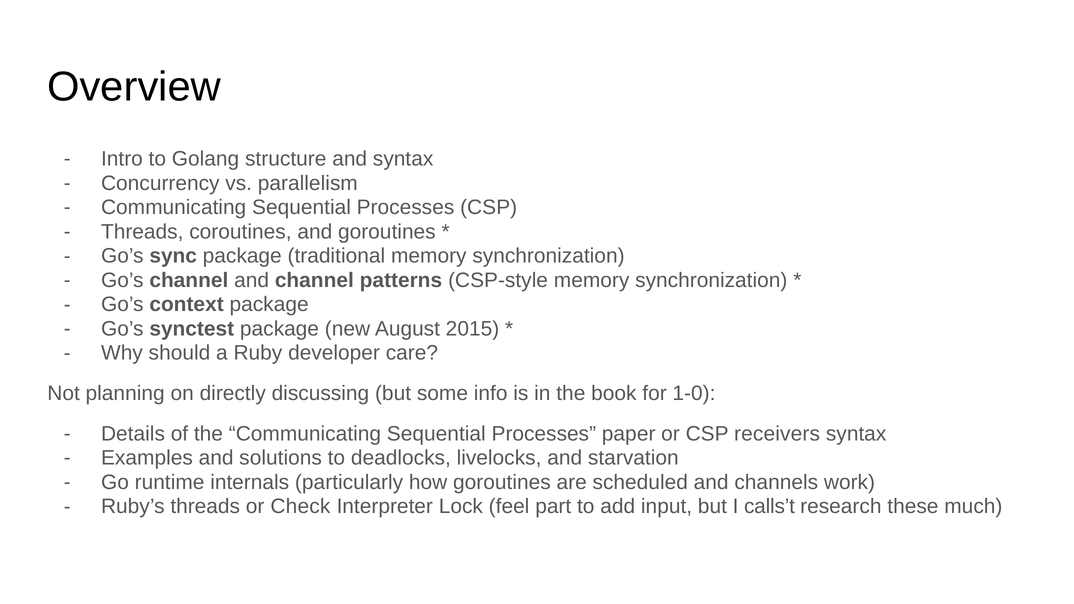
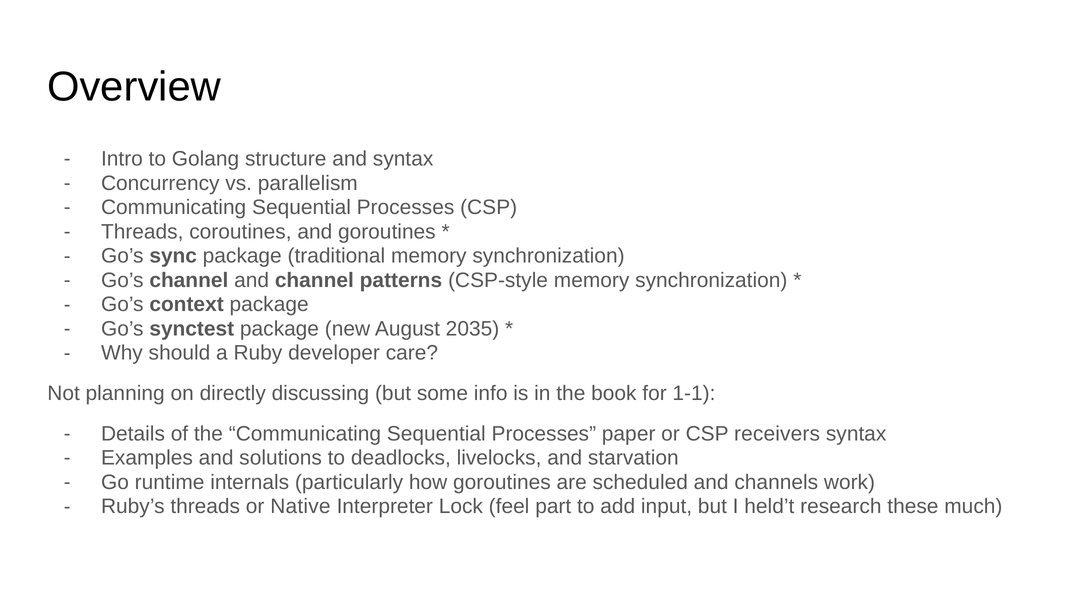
2015: 2015 -> 2035 (473, 329)
1-0: 1-0 -> 1-1 (694, 393)
Check: Check -> Native (300, 507)
calls’t: calls’t -> held’t (769, 507)
